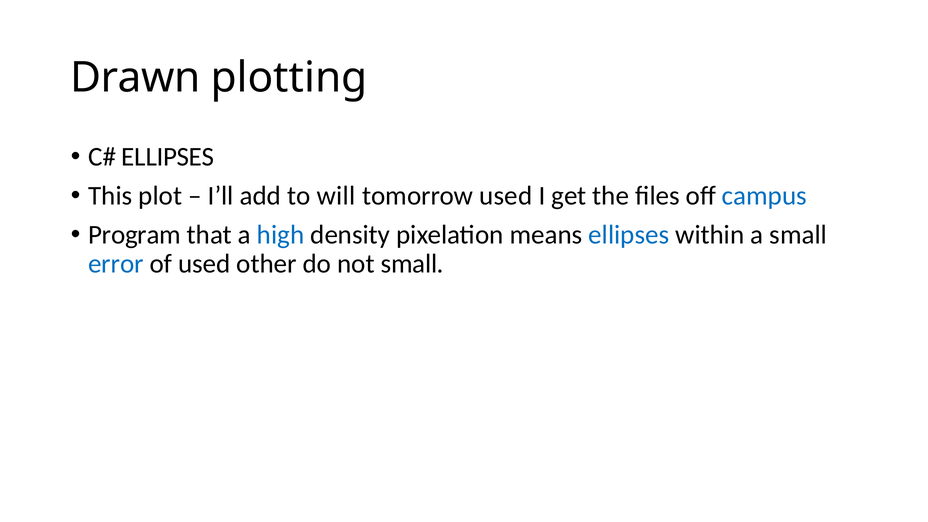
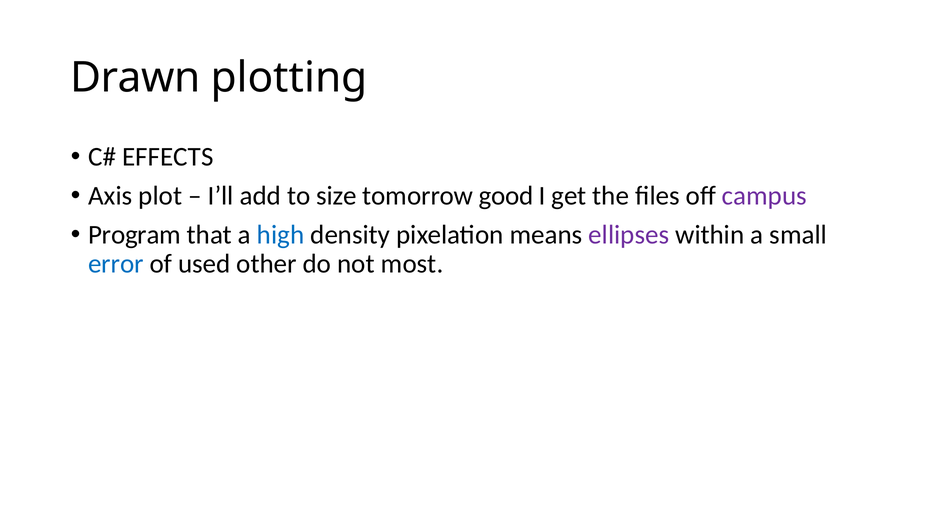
ELLIPSES: ELLIPSES -> EFFECTS (168, 157)
This: This -> Axis (110, 196)
will: will -> size (336, 196)
tomorrow used: used -> good (506, 196)
campus colour: blue -> purple (764, 196)
ellipses colour: blue -> purple (629, 235)
not small: small -> most (412, 264)
